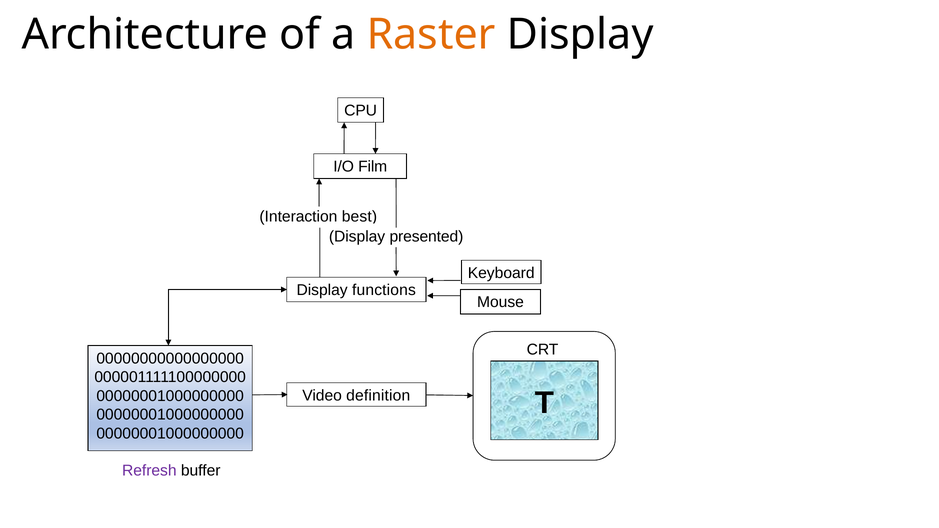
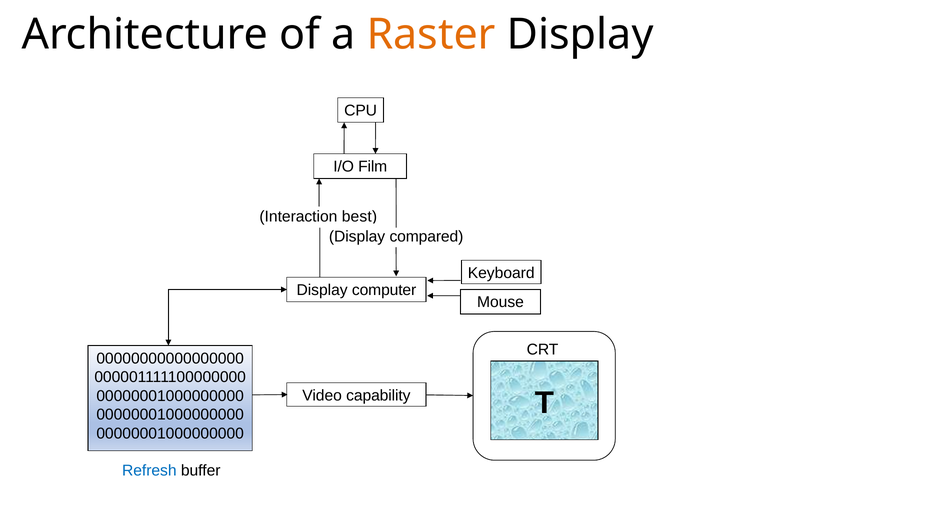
presented: presented -> compared (426, 237)
functions: functions -> computer (384, 290)
definition: definition -> capability (378, 396)
Refresh colour: purple -> blue (149, 471)
